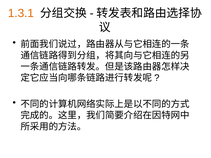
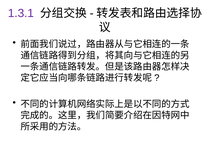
1.3.1 colour: orange -> purple (21, 13)
